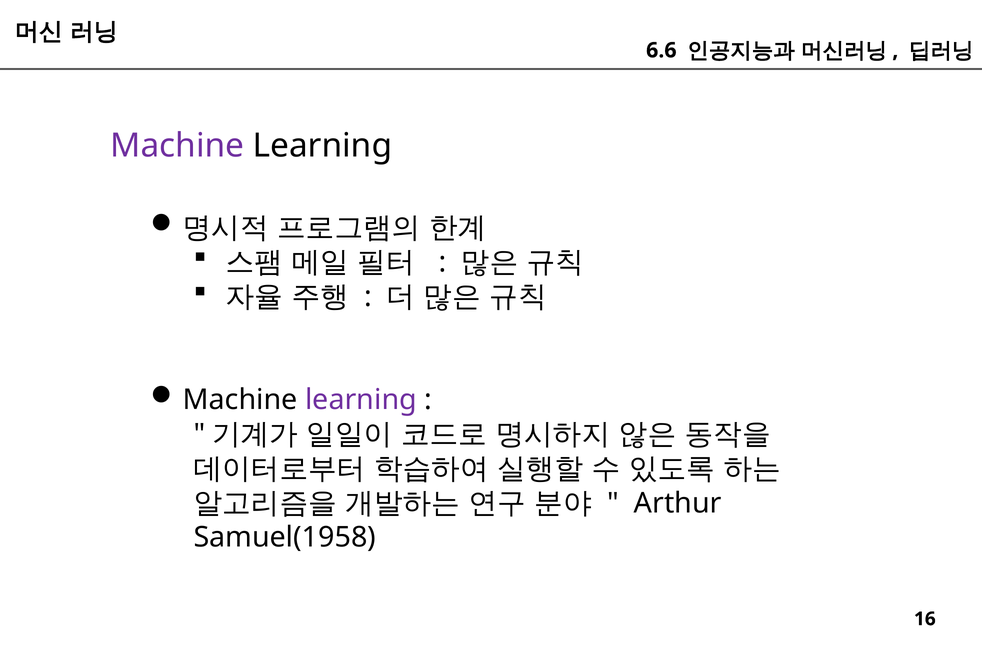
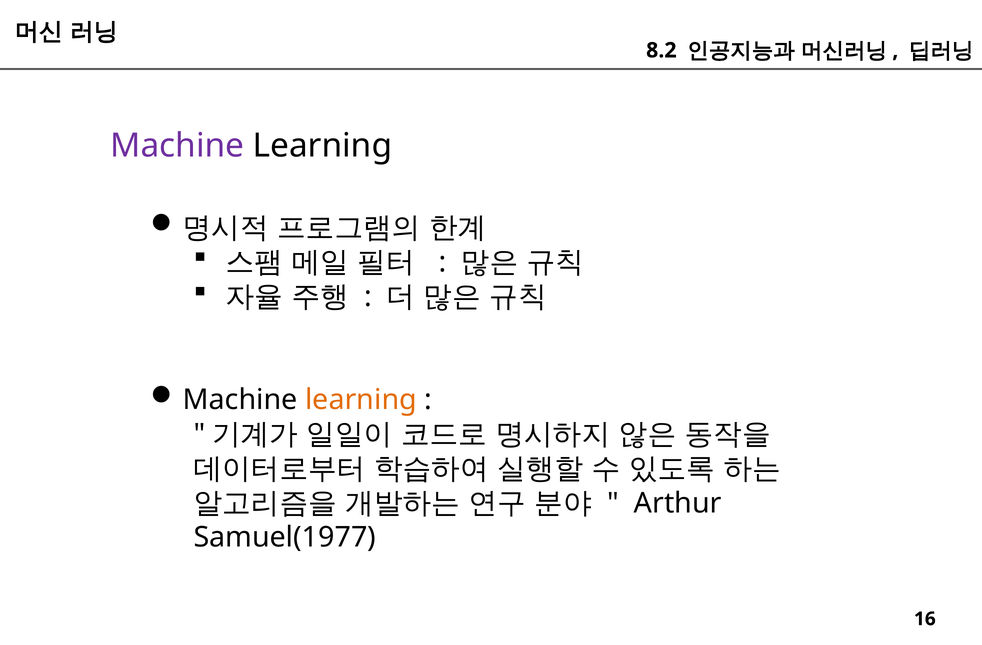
6.6: 6.6 -> 8.2 (661, 50)
learning colour: purple -> orange (361, 400)
Samuel(1958: Samuel(1958 -> Samuel(1977 (285, 538)
